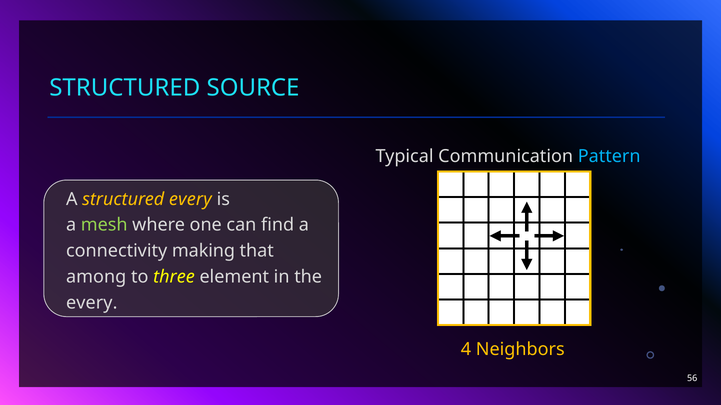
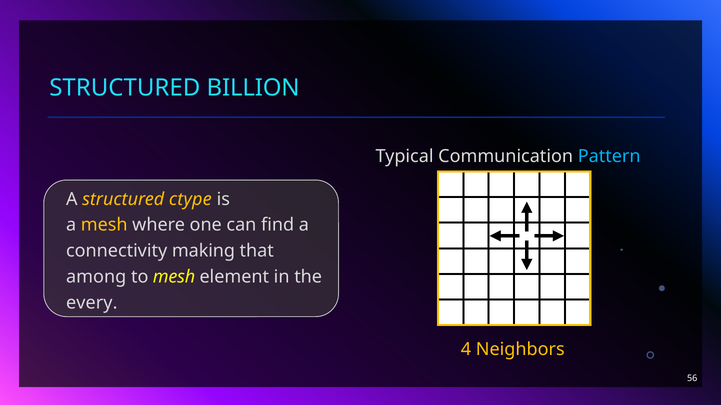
SOURCE: SOURCE -> BILLION (253, 88)
structured every: every -> ctype (190, 199)
mesh colour: light green -> yellow (104, 225)
to three: three -> mesh (174, 277)
